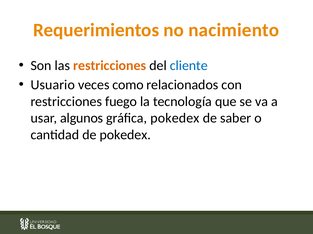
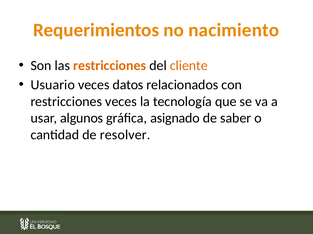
cliente colour: blue -> orange (189, 66)
como: como -> datos (128, 85)
restricciones fuego: fuego -> veces (121, 102)
gráfica pokedex: pokedex -> asignado (175, 119)
de pokedex: pokedex -> resolver (125, 135)
